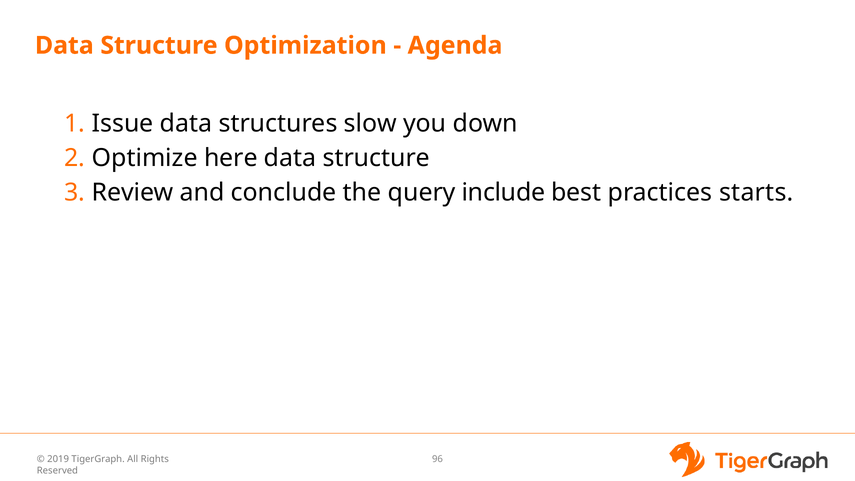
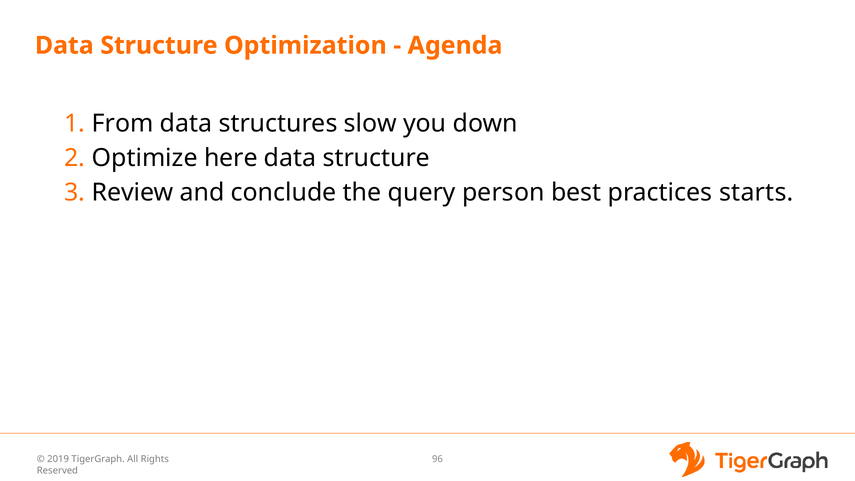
Issue: Issue -> From (123, 124)
include: include -> person (503, 193)
